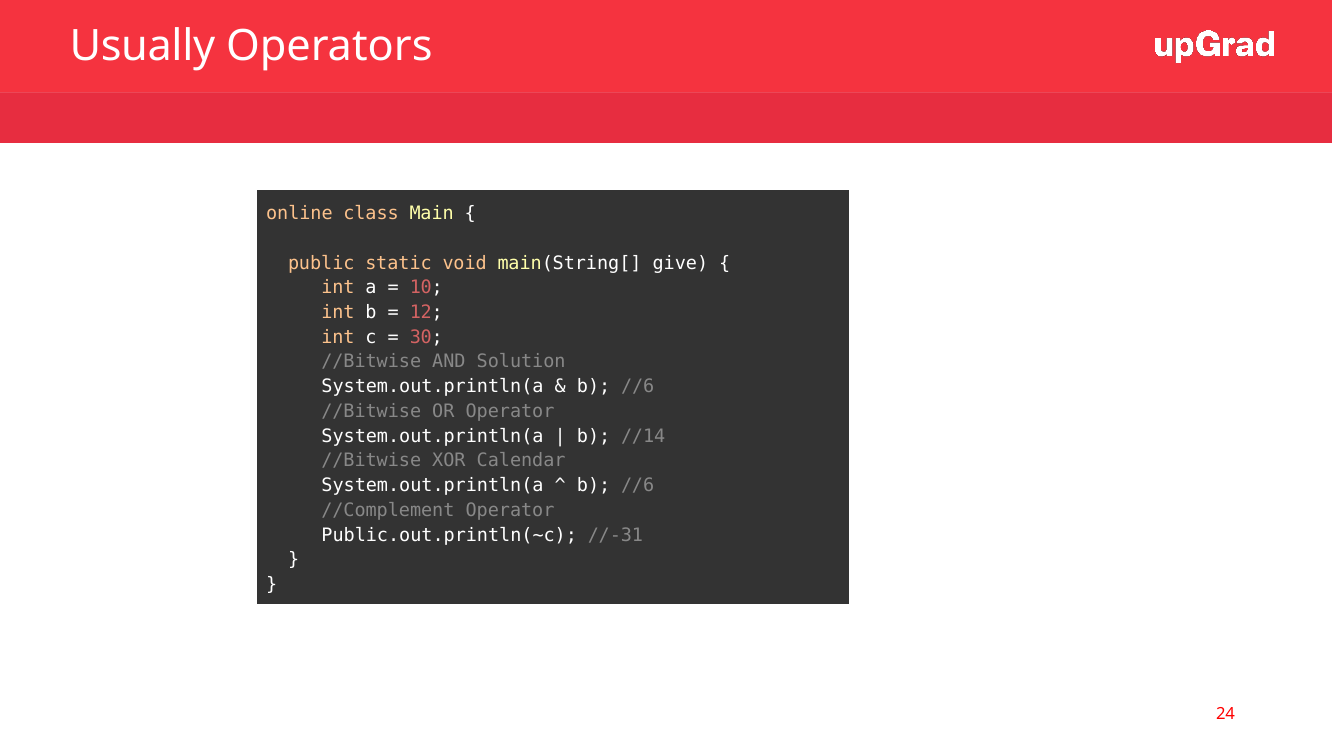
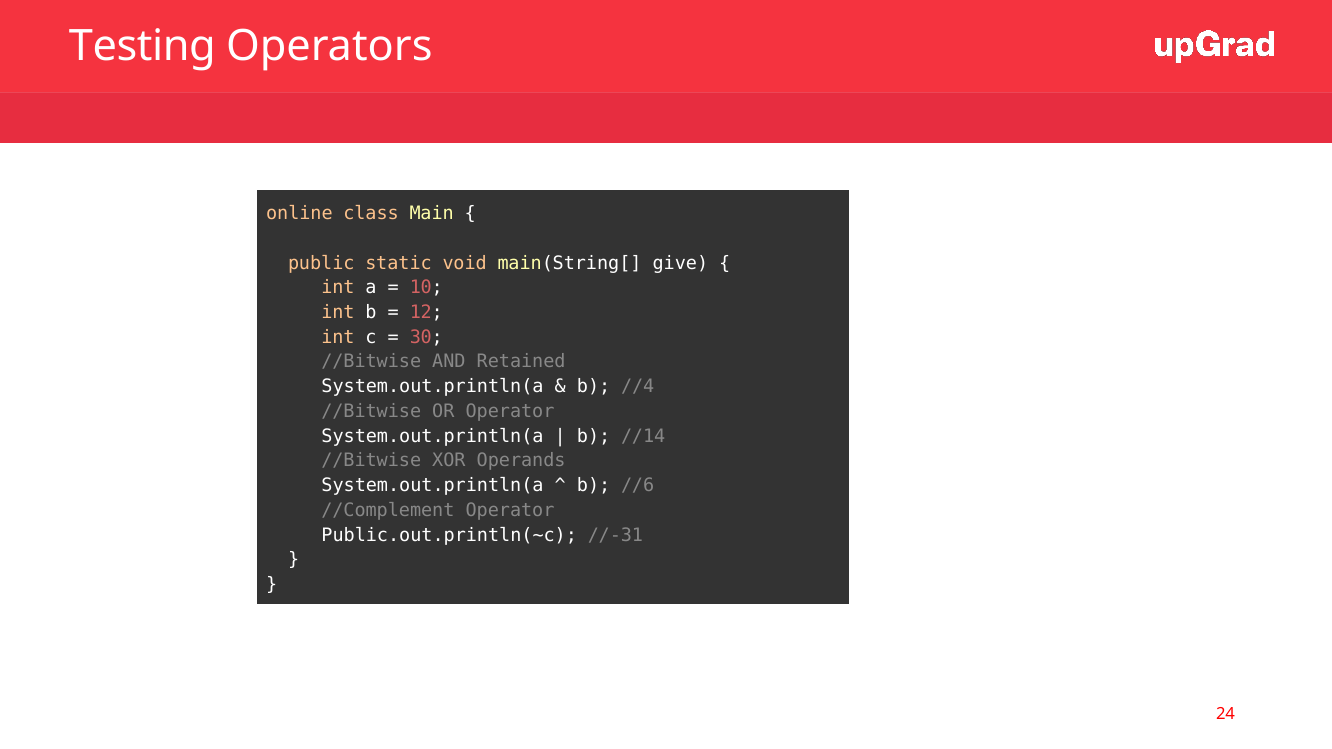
Usually: Usually -> Testing (142, 46)
Solution: Solution -> Retained (521, 362)
//6: //6 -> //4 (638, 387)
Calendar: Calendar -> Operands (521, 461)
